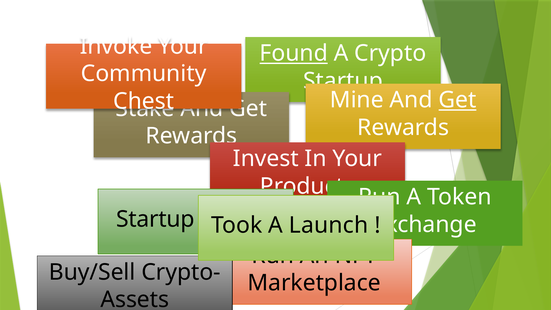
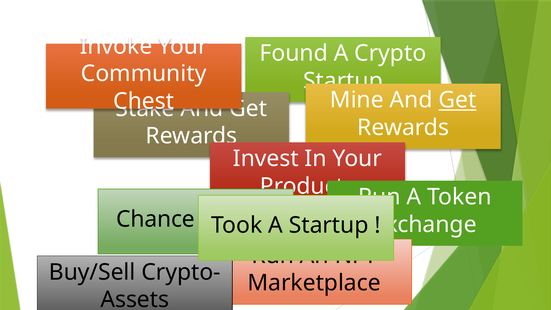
Found underline: present -> none (294, 53)
Startup: Startup -> Chance (155, 219)
A Launch: Launch -> Startup (329, 225)
